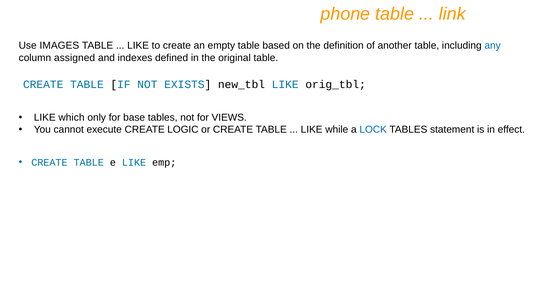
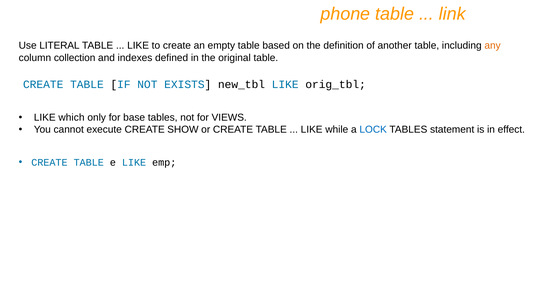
IMAGES: IMAGES -> LITERAL (59, 46)
any colour: blue -> orange (493, 46)
assigned: assigned -> collection (75, 58)
LOGIC: LOGIC -> SHOW (183, 130)
